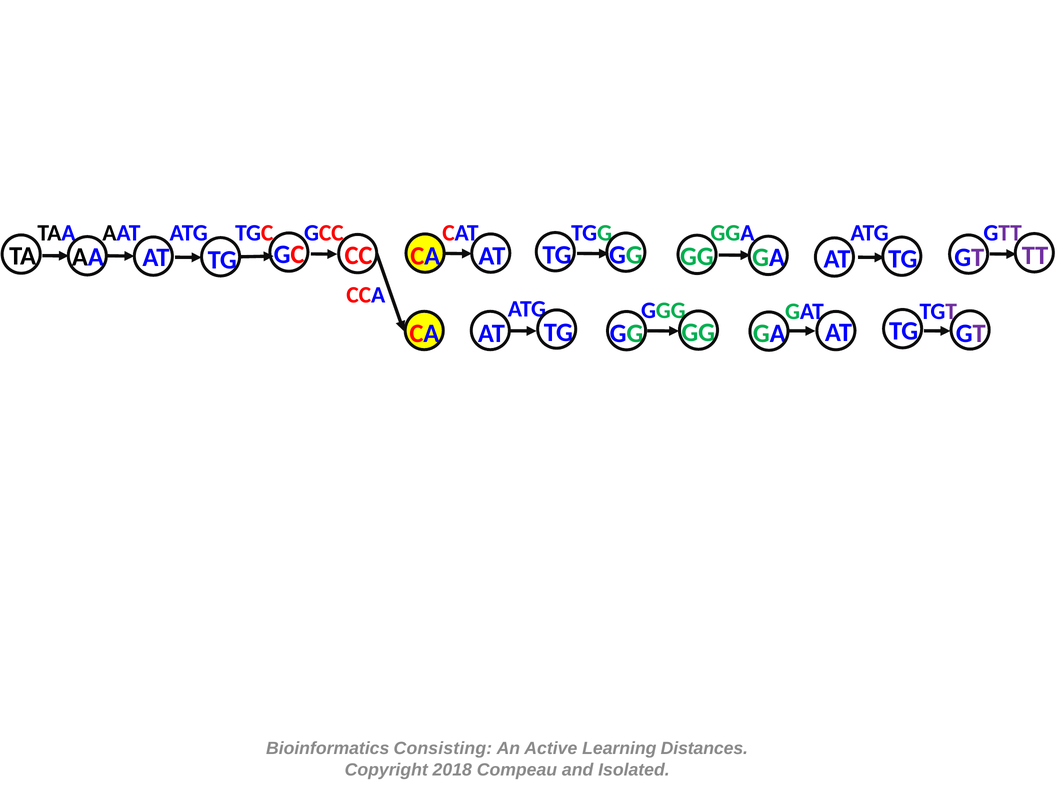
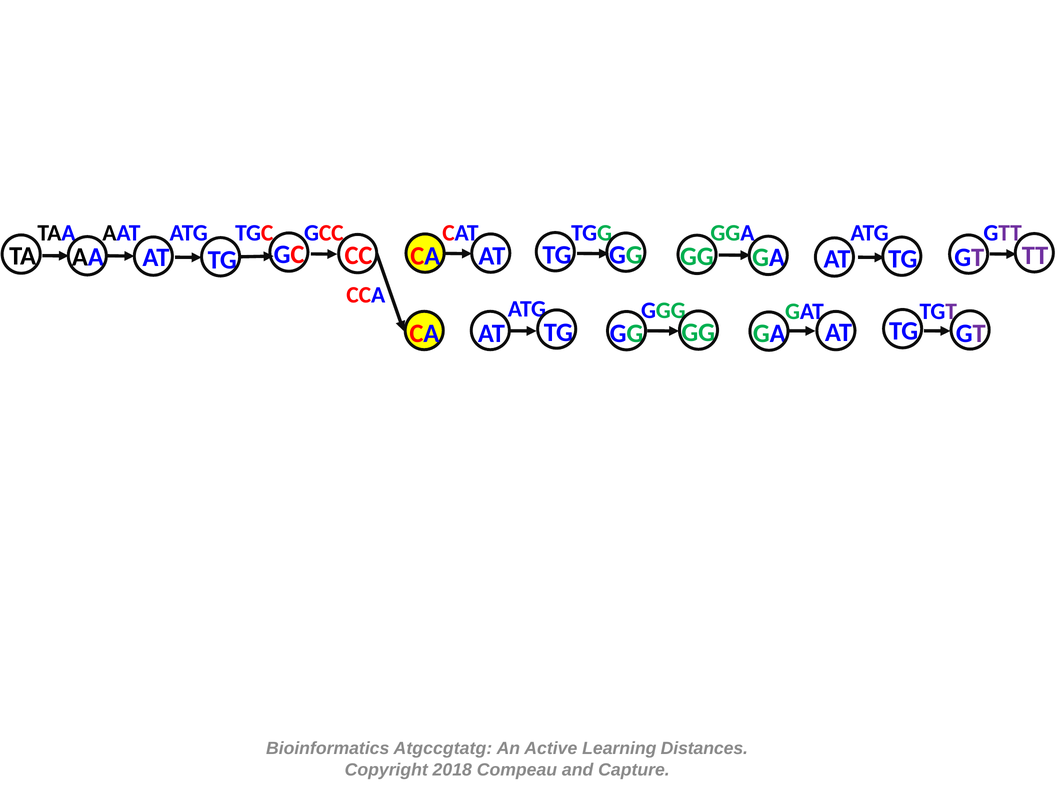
Consisting: Consisting -> Atgccgtatg (443, 748)
Isolated: Isolated -> Capture (634, 769)
